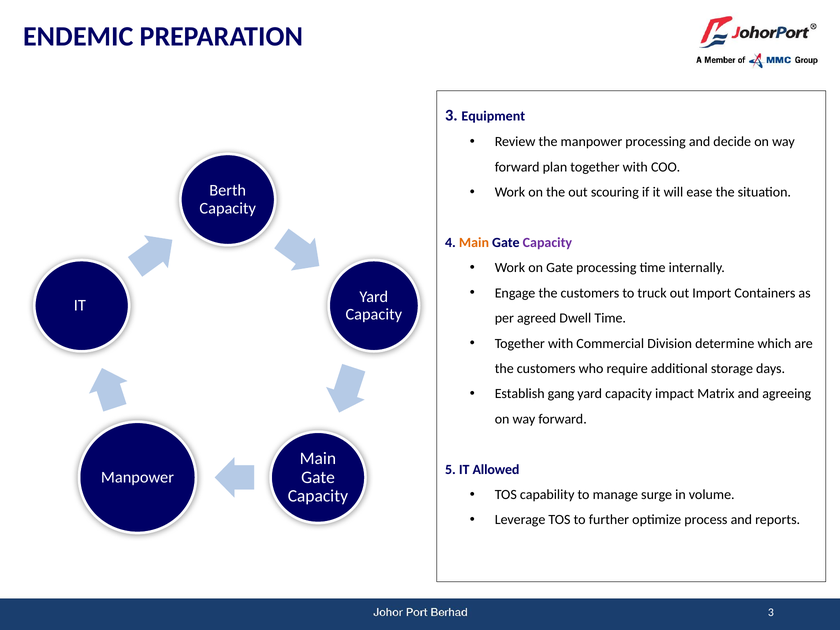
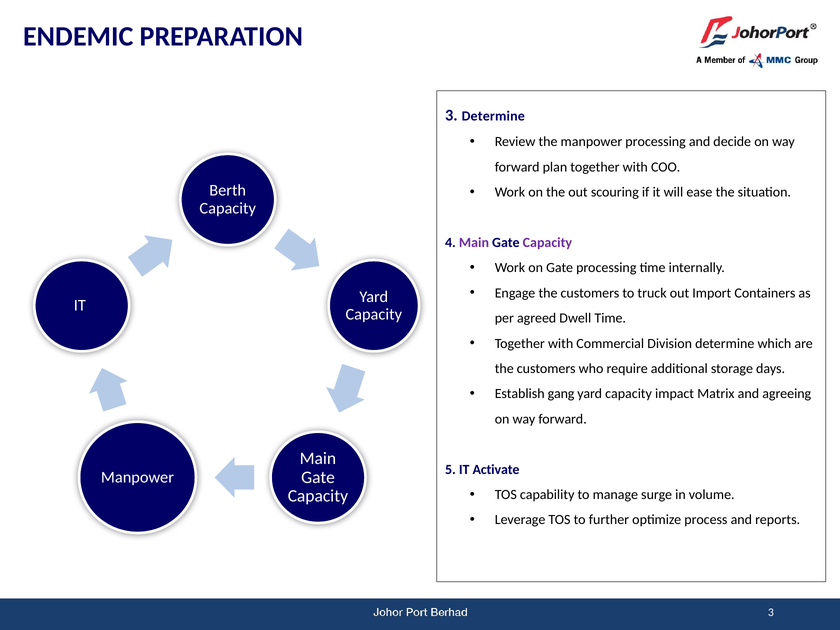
3 Equipment: Equipment -> Determine (493, 116)
Main colour: orange -> purple (474, 243)
Allowed: Allowed -> Activate (496, 469)
